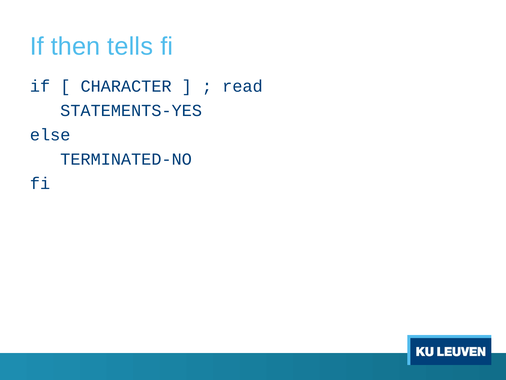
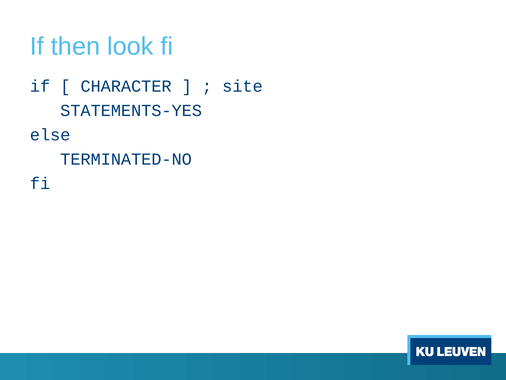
tells: tells -> look (130, 46)
read: read -> site (242, 86)
